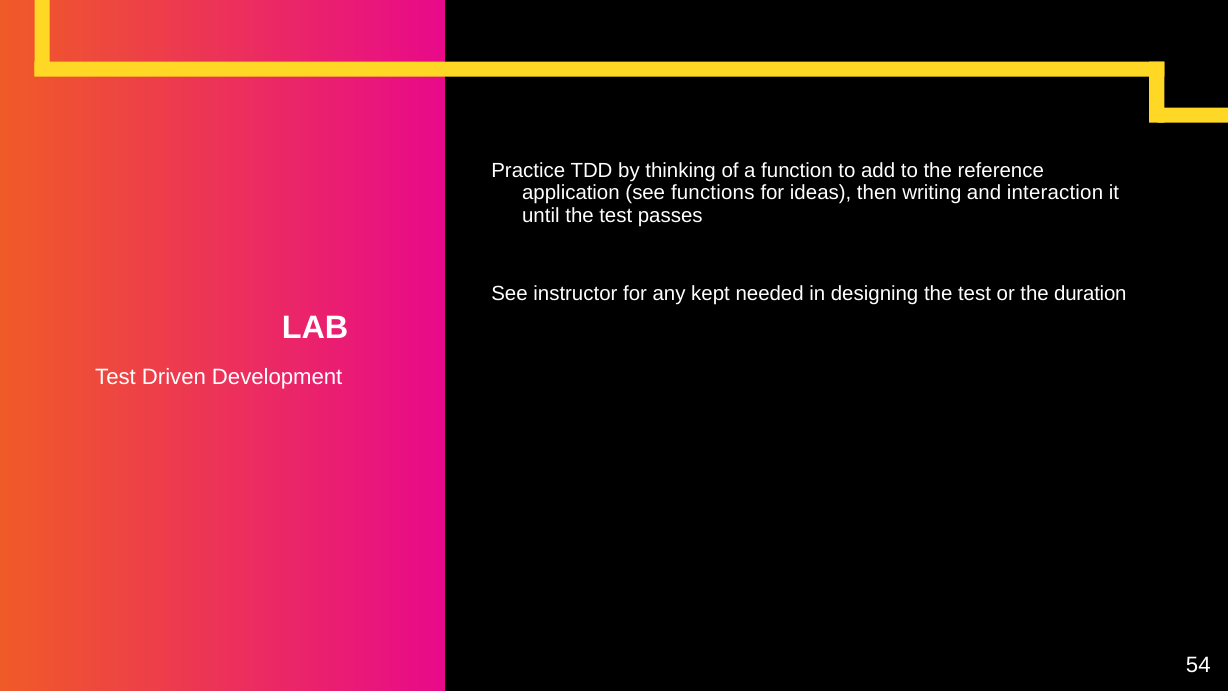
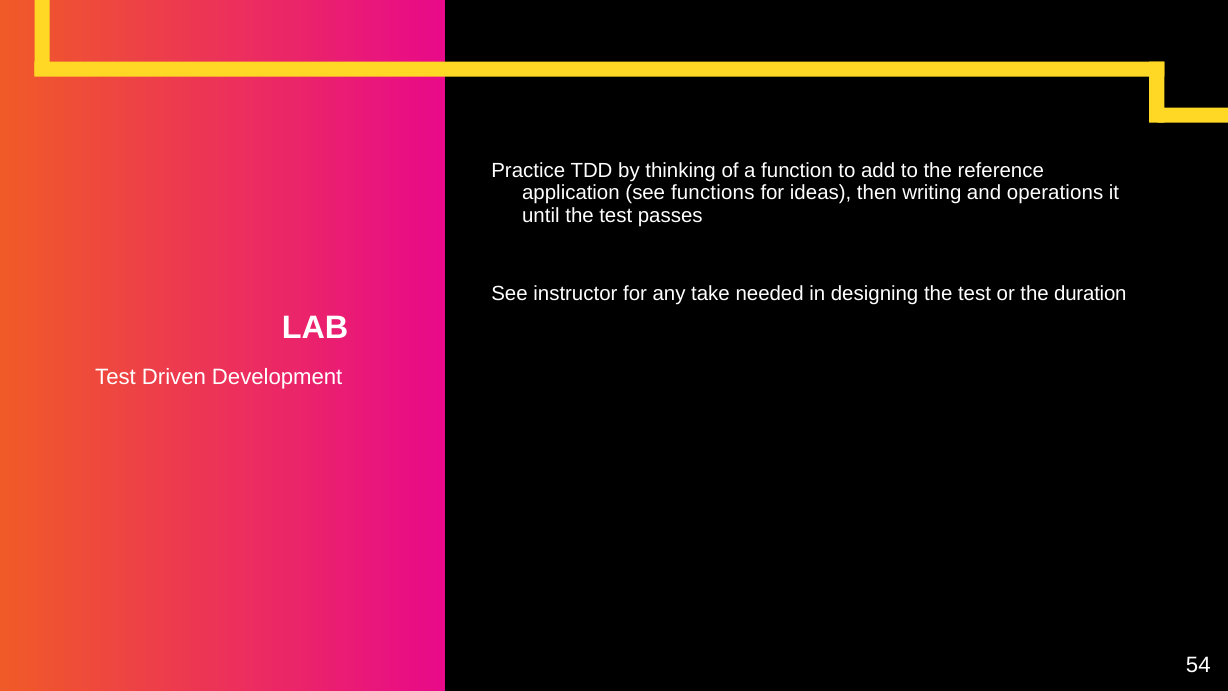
interaction: interaction -> operations (1055, 193)
kept: kept -> take (711, 294)
